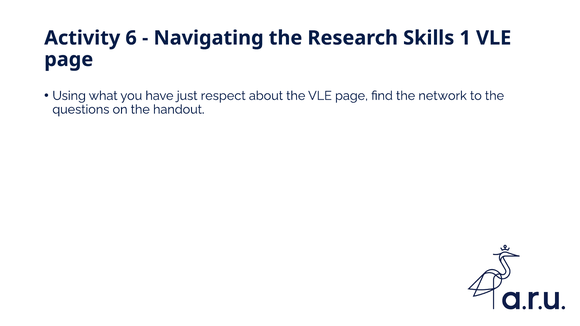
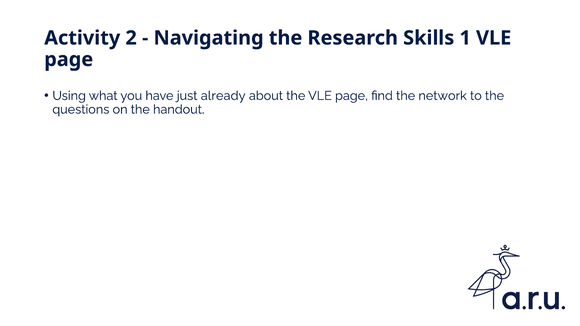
6: 6 -> 2 (131, 38)
respect: respect -> already (223, 96)
